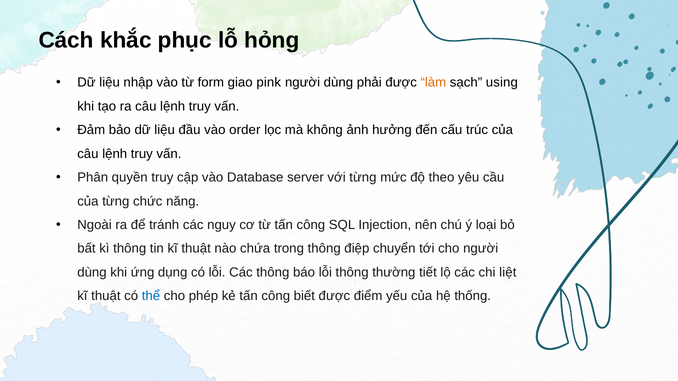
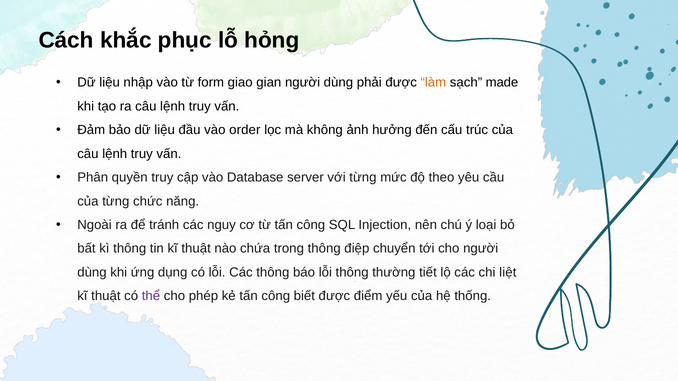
pink: pink -> gian (269, 83)
using: using -> made (502, 83)
thể colour: blue -> purple (151, 296)
